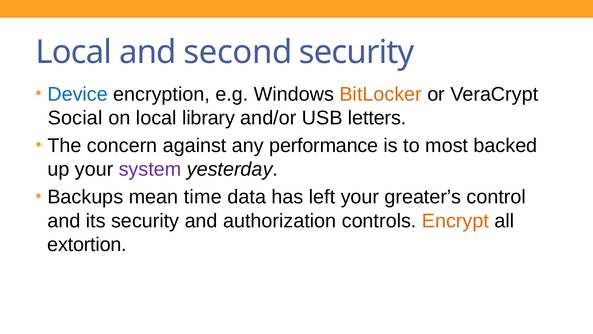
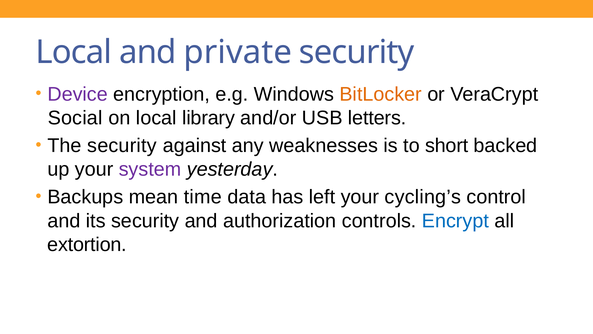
second: second -> private (238, 52)
Device colour: blue -> purple (78, 94)
The concern: concern -> security (122, 145)
performance: performance -> weaknesses (324, 145)
most: most -> short (447, 145)
greater’s: greater’s -> cycling’s (423, 197)
Encrypt colour: orange -> blue (455, 221)
